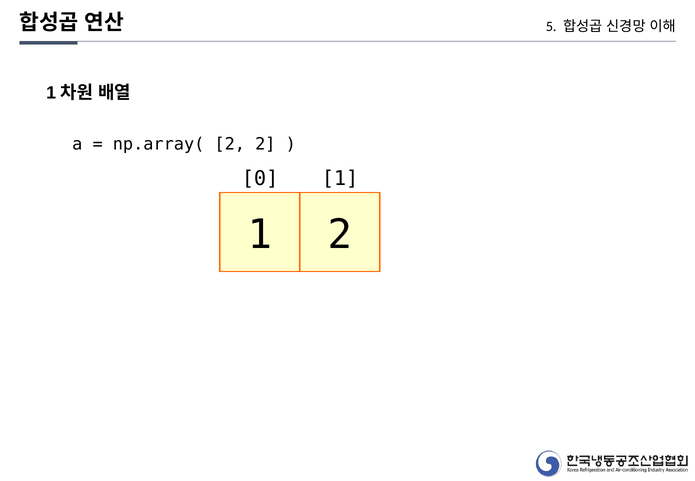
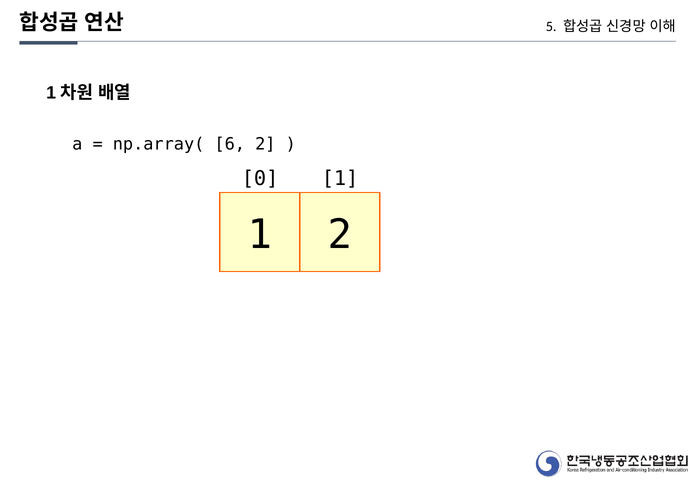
np.array( 2: 2 -> 6 (230, 144)
